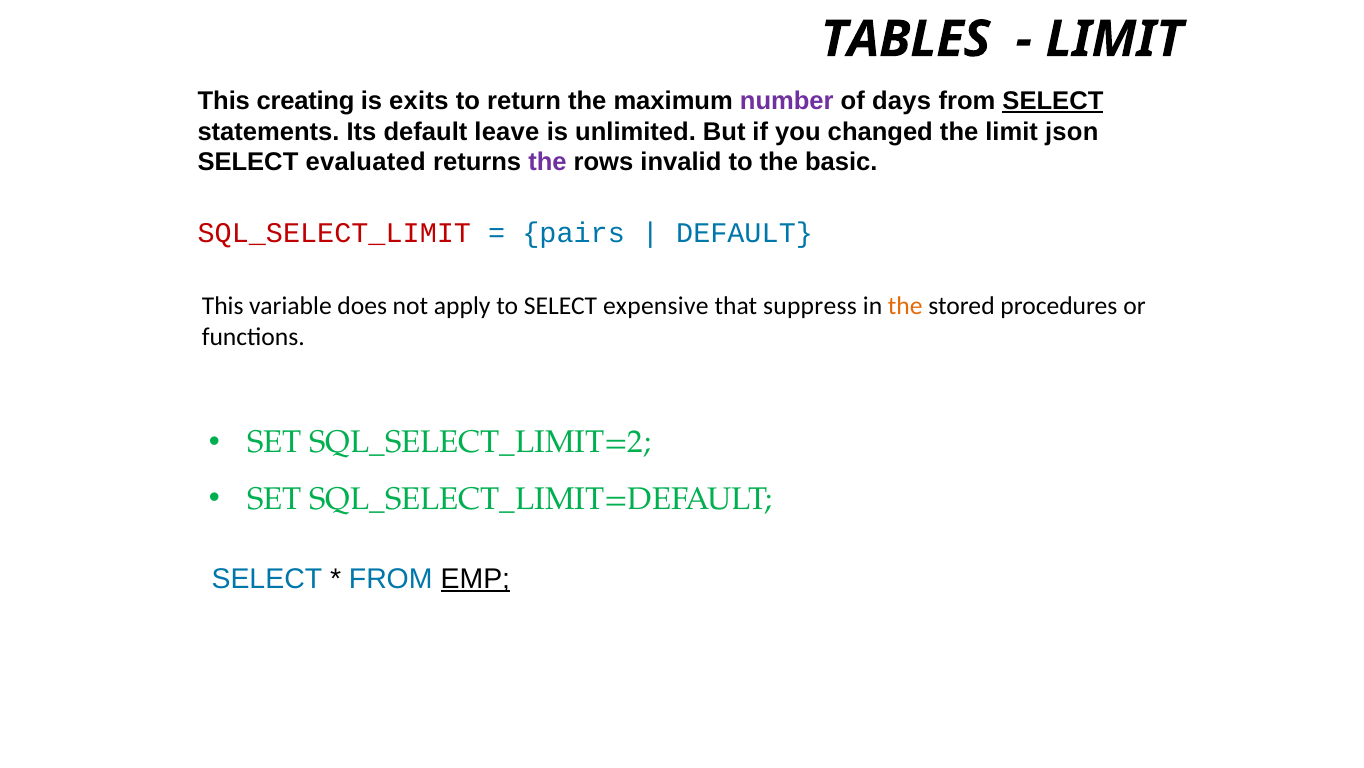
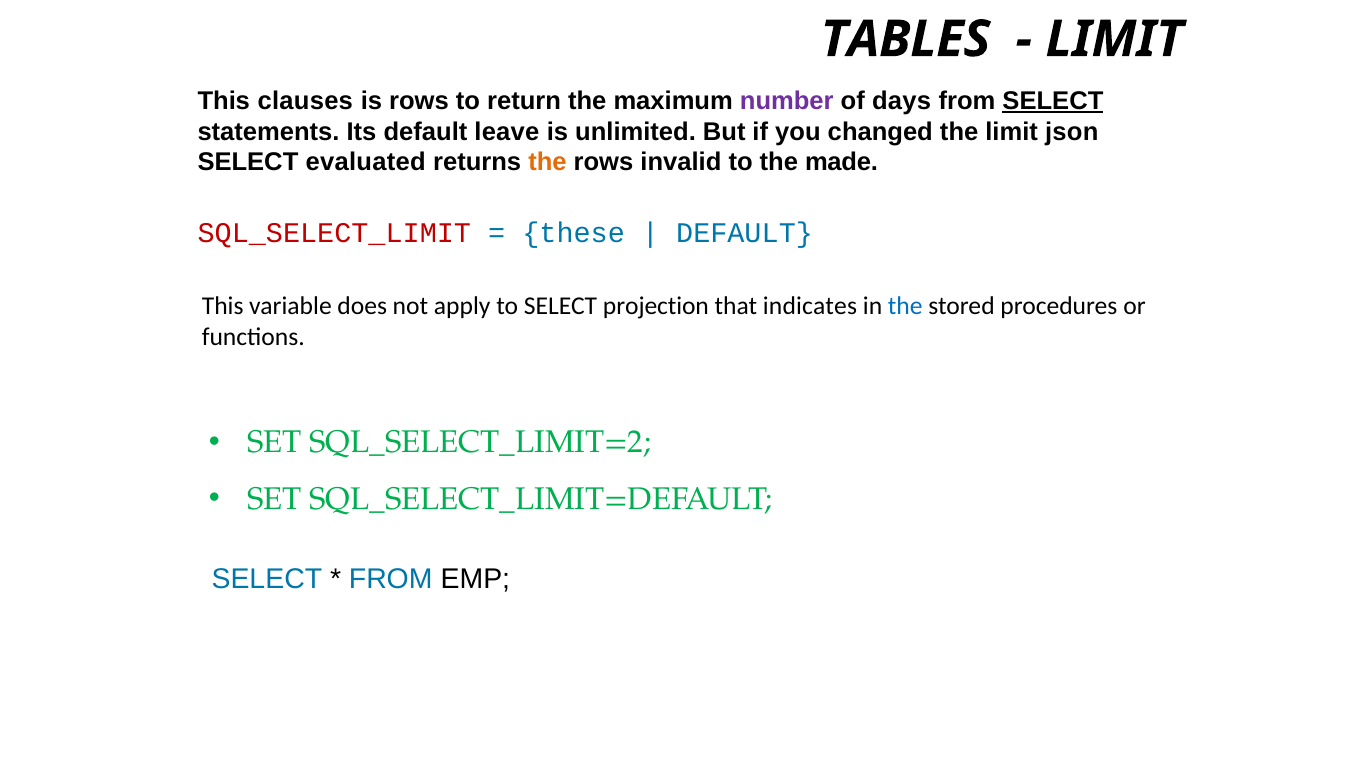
creating: creating -> clauses (305, 101)
is exits: exits -> rows (419, 101)
the colour: purple -> orange (548, 162)
basic: basic -> made (841, 162)
pairs: pairs -> these (574, 233)
expensive: expensive -> projection (656, 306)
suppress: suppress -> indicates (810, 306)
the colour: orange -> blue (905, 306)
EMP underline: present -> none (475, 578)
